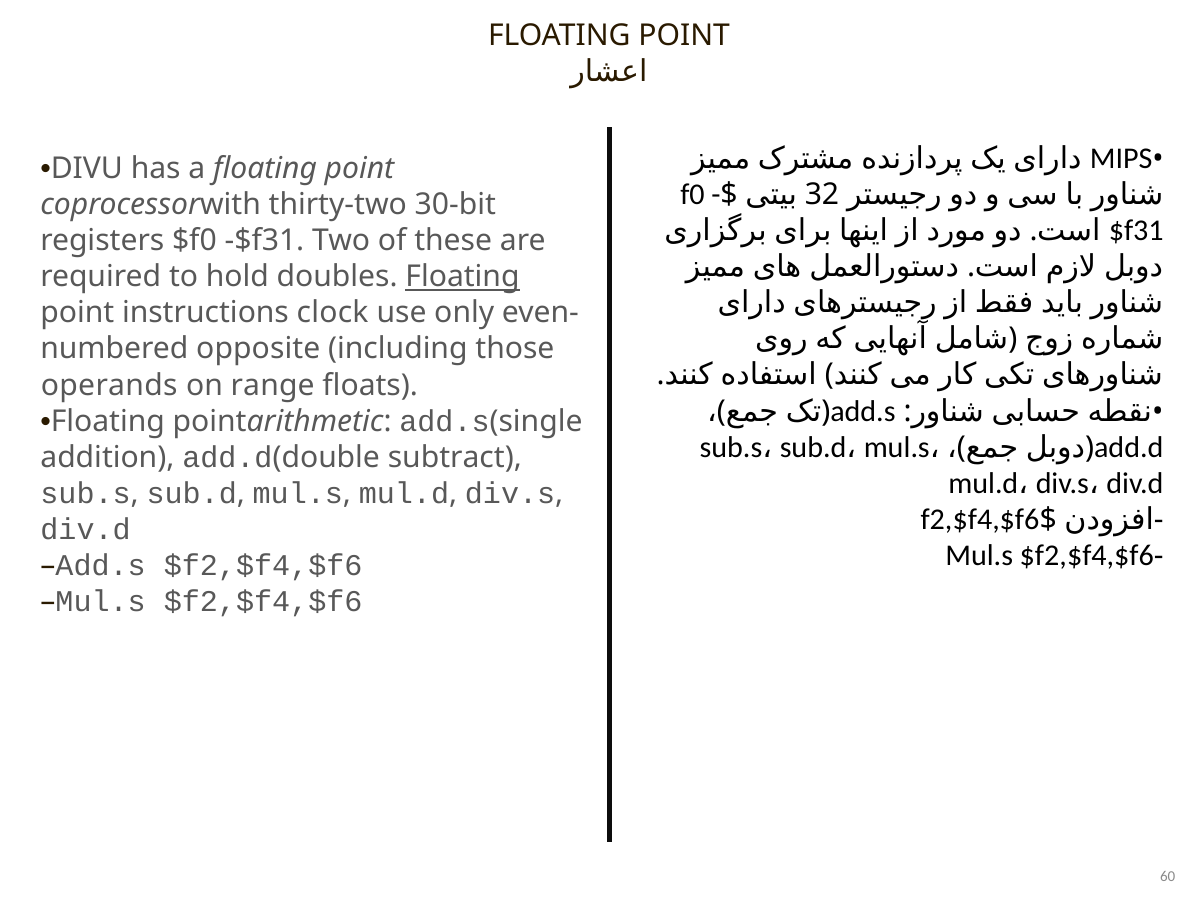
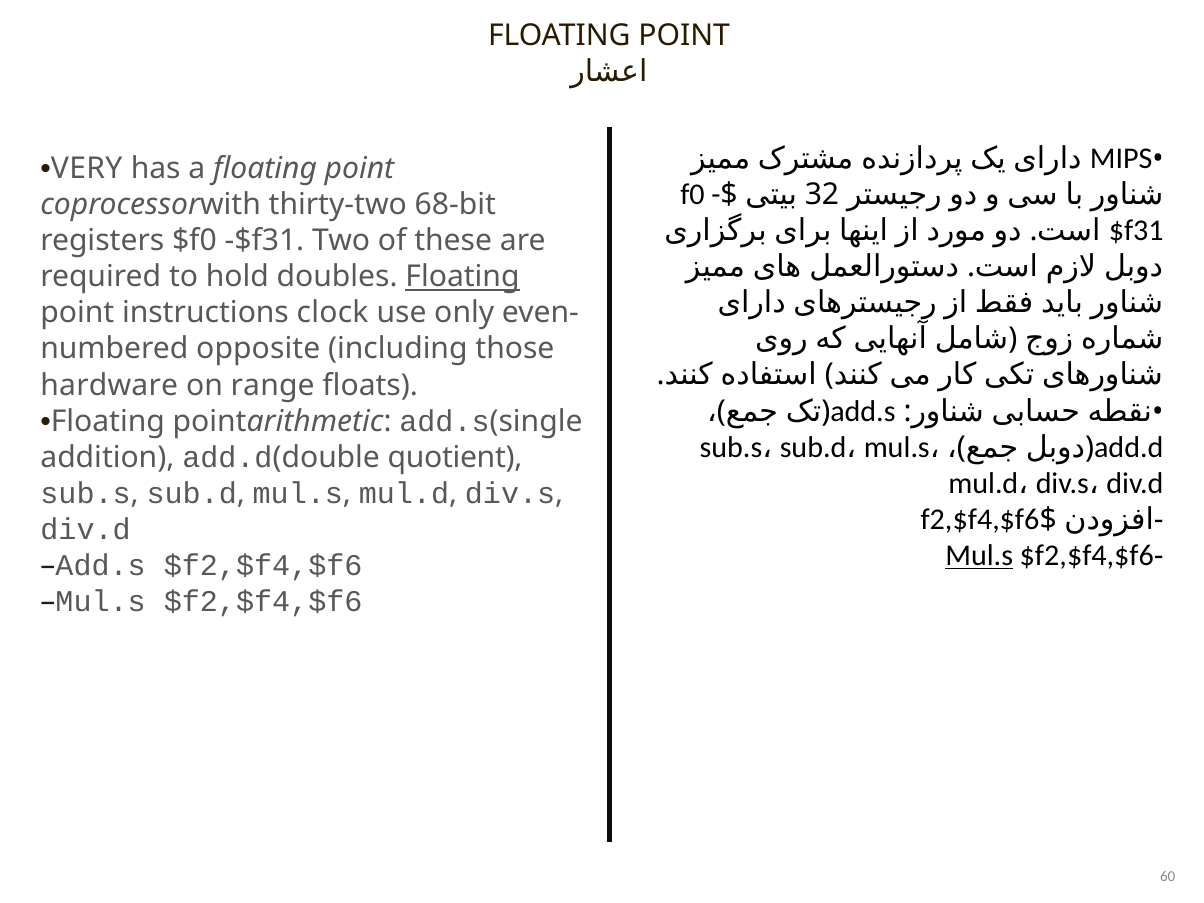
DIVU: DIVU -> VERY (87, 168)
30-bit: 30-bit -> 68-bit (455, 205)
operands: operands -> hardware (109, 385)
subtract: subtract -> quotient (455, 457)
Mul.s underline: none -> present (979, 556)
